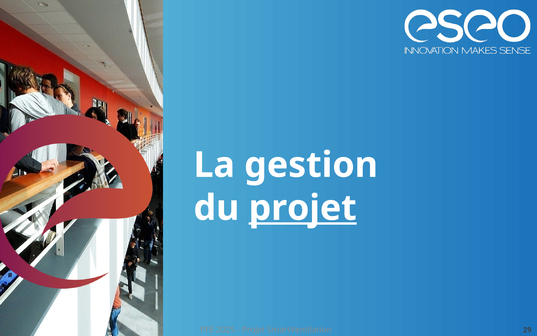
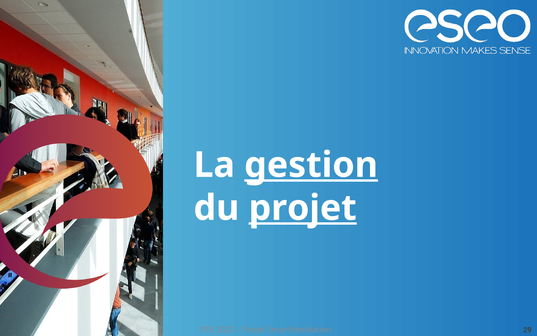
gestion underline: none -> present (311, 165)
